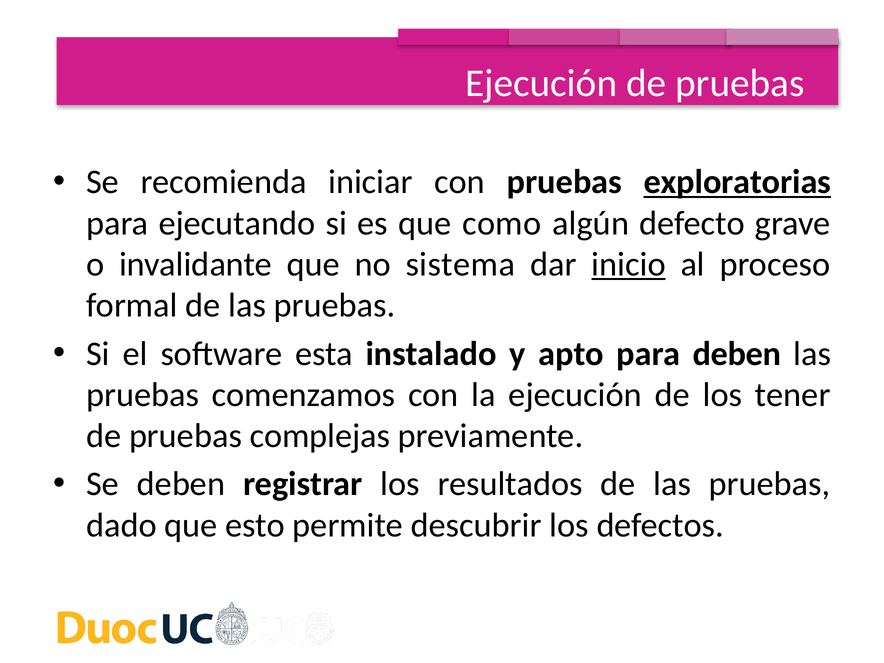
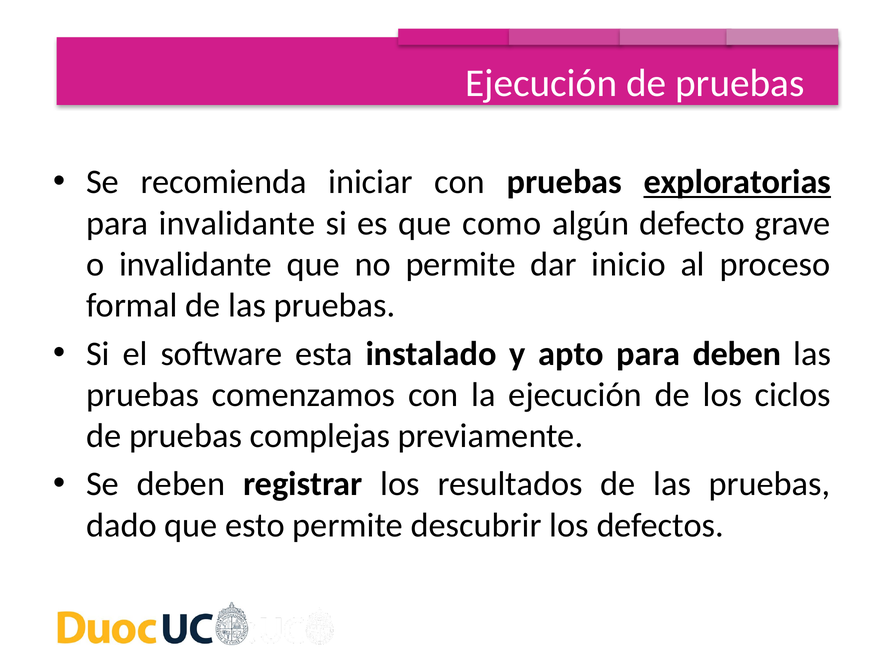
para ejecutando: ejecutando -> invalidante (237, 223)
no sistema: sistema -> permite (461, 264)
inicio underline: present -> none (629, 264)
tener: tener -> ciclos (793, 395)
